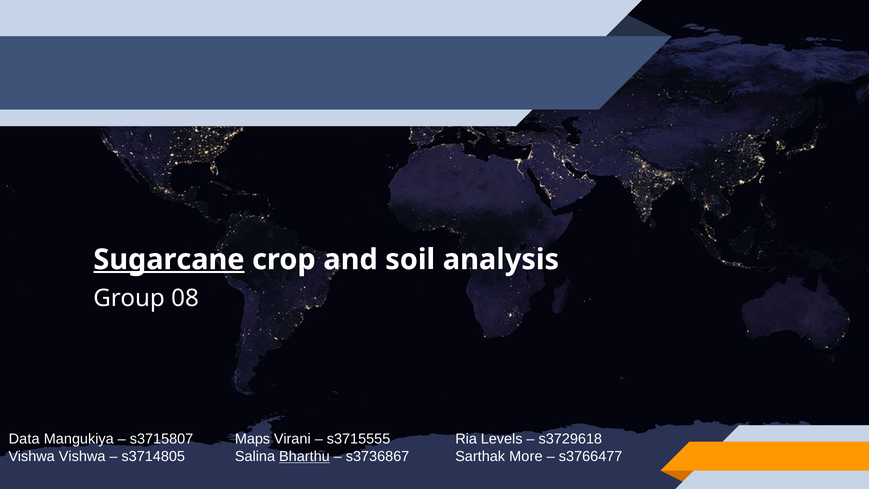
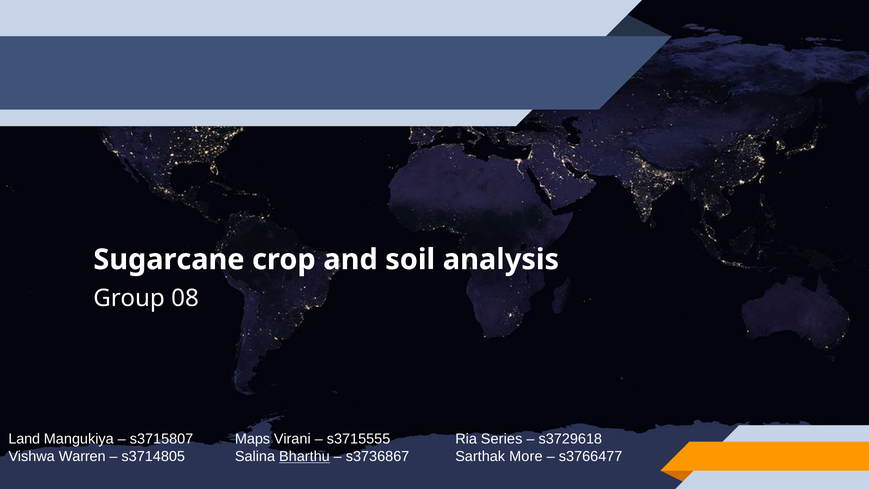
Sugarcane underline: present -> none (169, 260)
Data: Data -> Land (24, 439)
Levels: Levels -> Series (502, 439)
Vishwa Vishwa: Vishwa -> Warren (82, 456)
